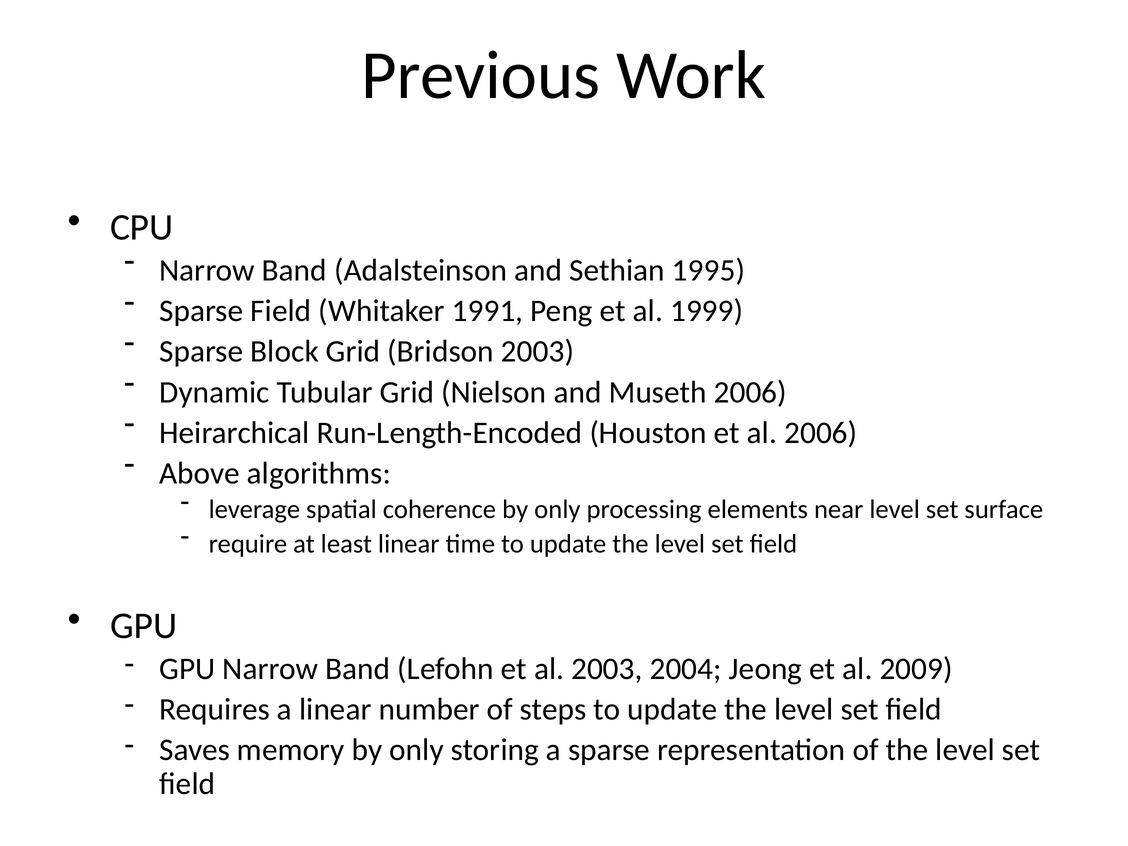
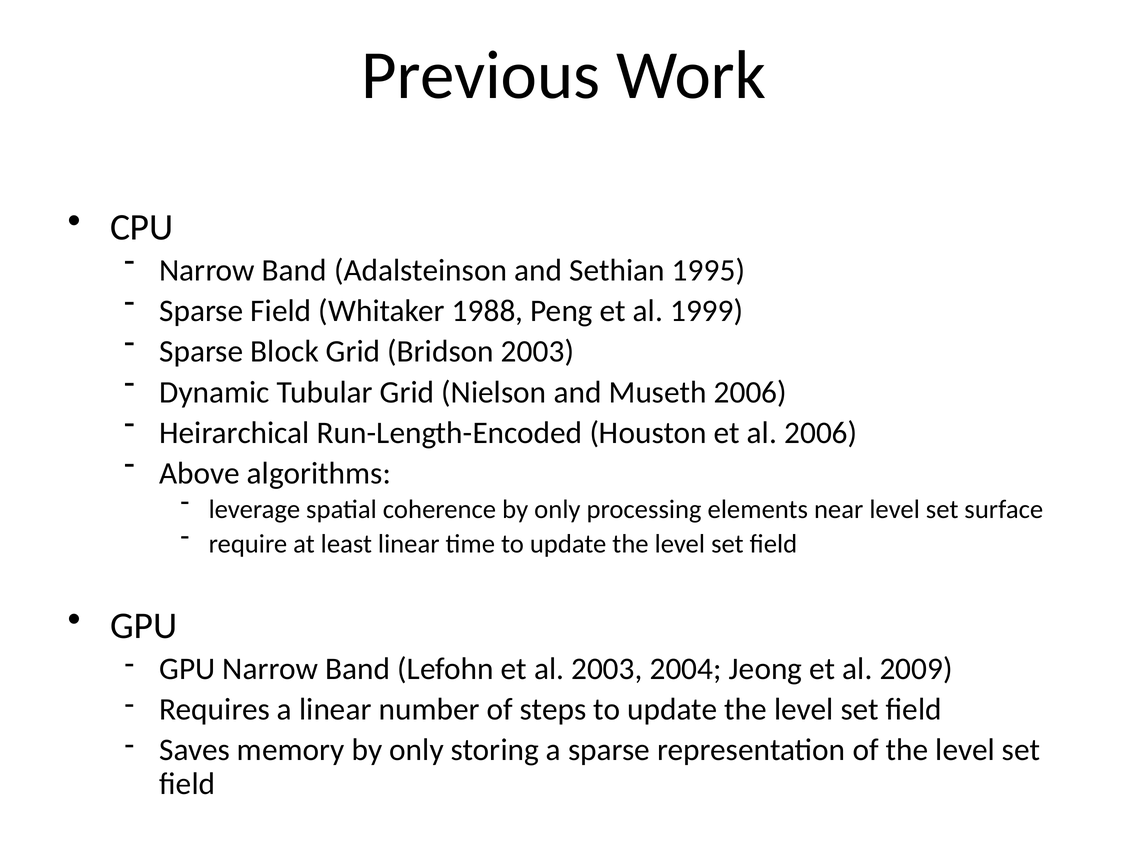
1991: 1991 -> 1988 (488, 311)
